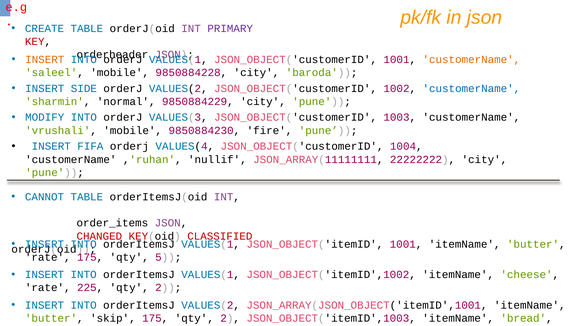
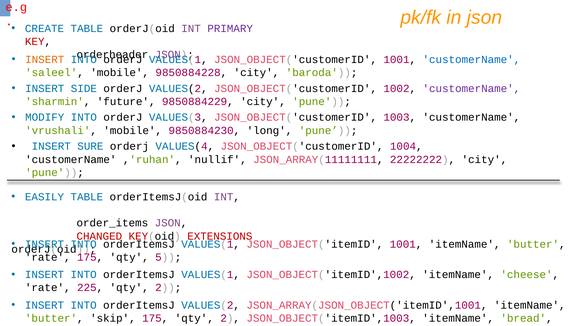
customerName colour: orange -> blue (471, 59)
customerName colour: blue -> purple (471, 88)
normal: normal -> future (126, 101)
fire: fire -> long (269, 130)
FIFA: FIFA -> SURE (90, 146)
CANNOT: CANNOT -> EASILY (45, 197)
CLASSIFIED: CLASSIFIED -> EXTENSIONS (220, 236)
